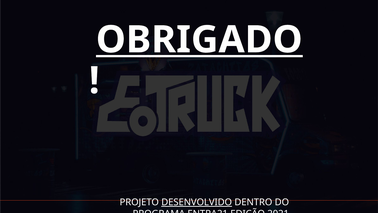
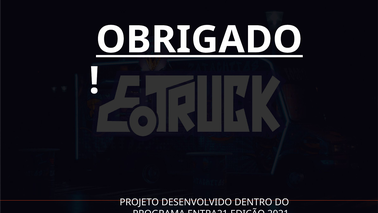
DESENVOLVIDO underline: present -> none (197, 202)
